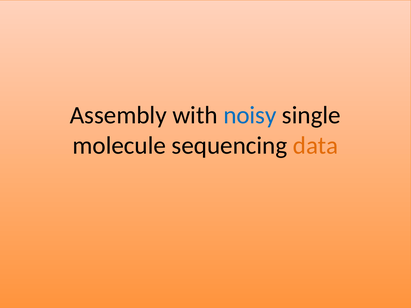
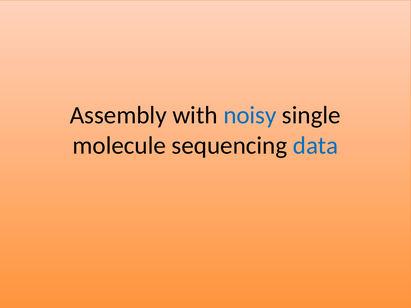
data colour: orange -> blue (316, 146)
